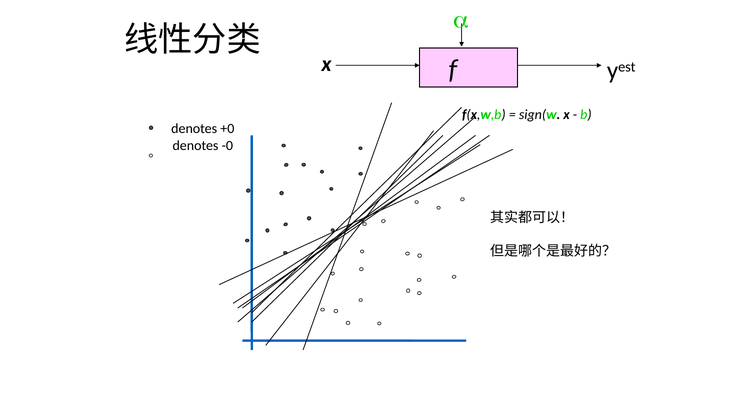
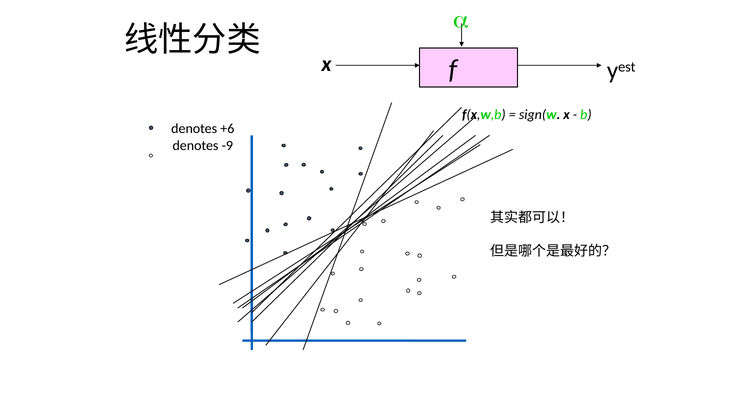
+0: +0 -> +6 (227, 129)
-0: -0 -> -9 (227, 145)
